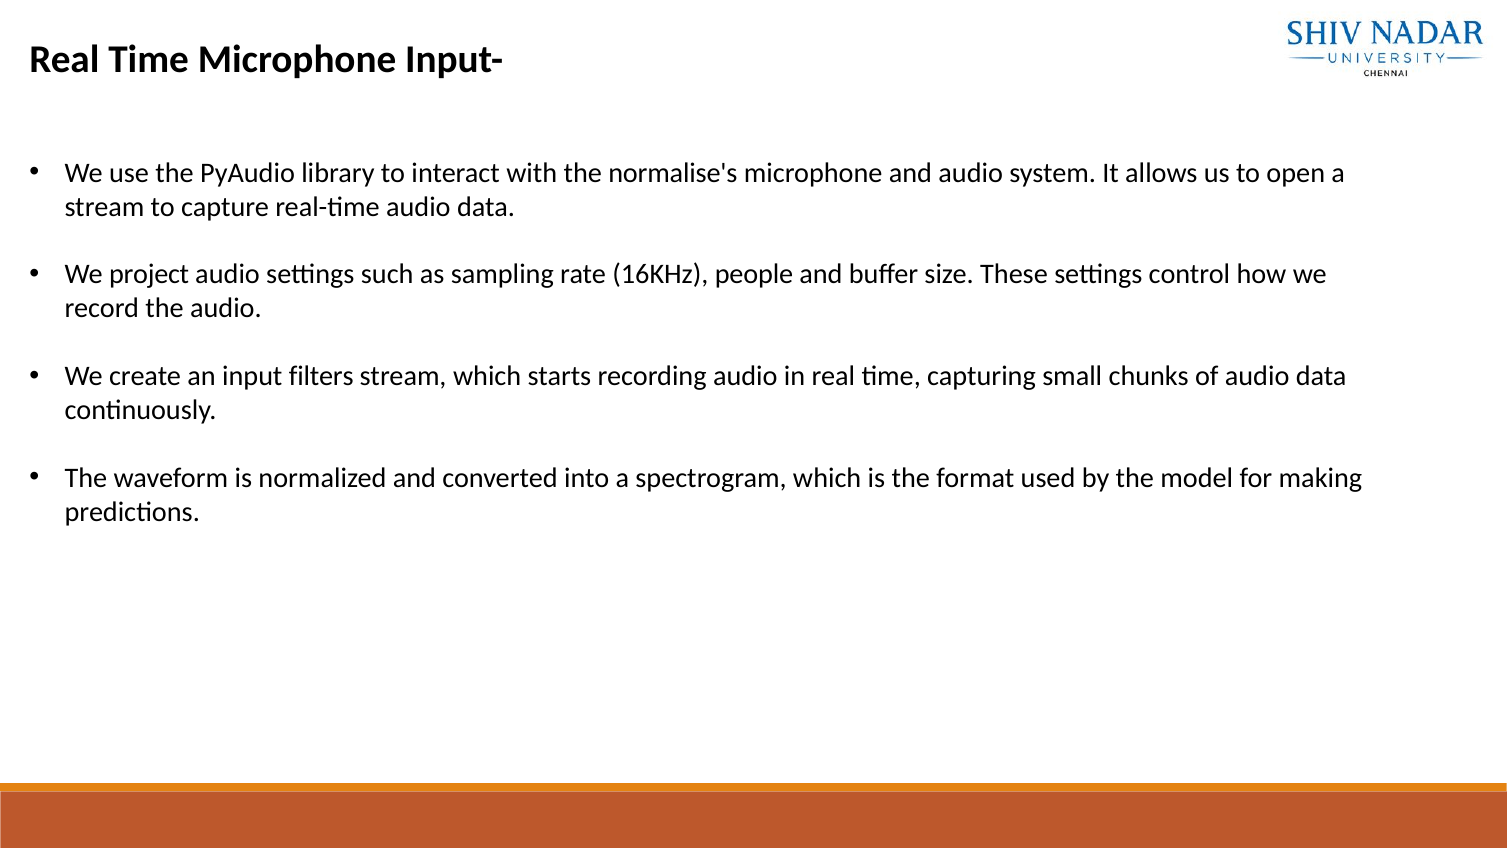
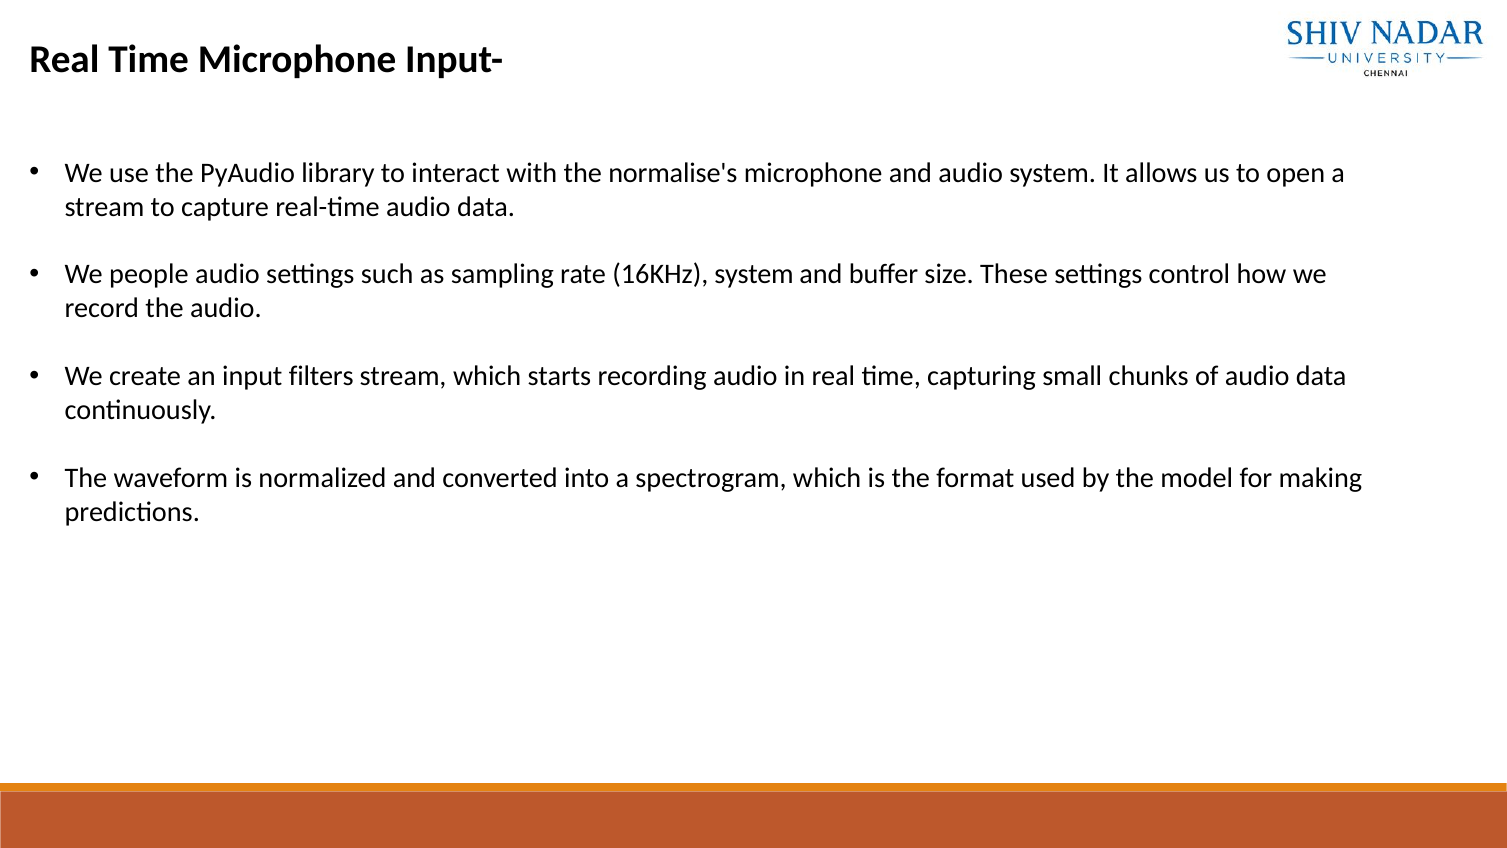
project: project -> people (149, 274)
16KHz people: people -> system (754, 274)
